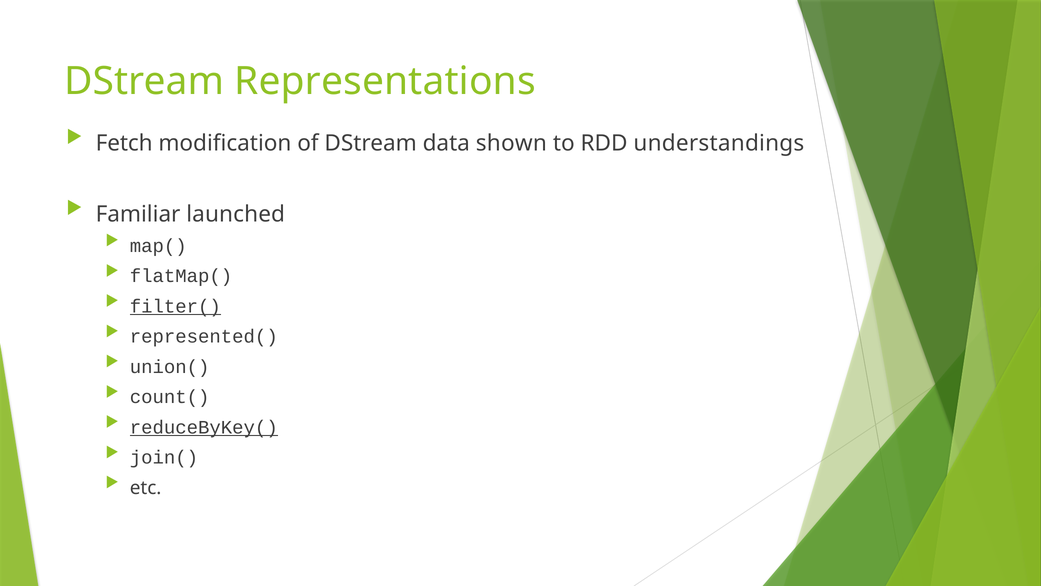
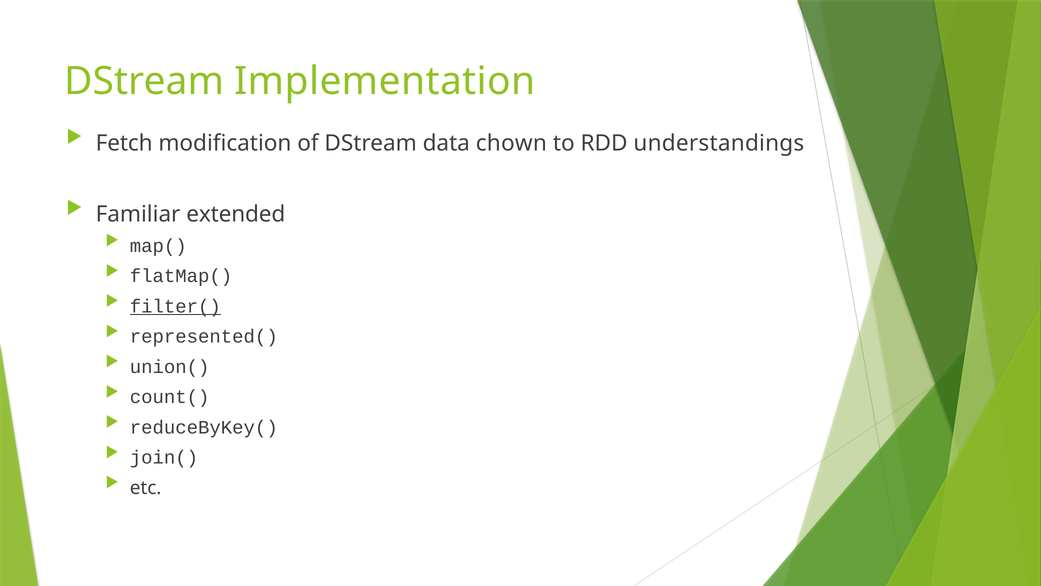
Representations: Representations -> Implementation (385, 81)
shown: shown -> chown (511, 143)
launched: launched -> extended (236, 214)
reduceByKey( underline: present -> none (204, 427)
